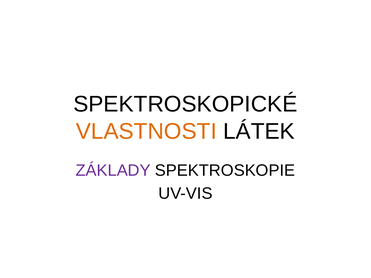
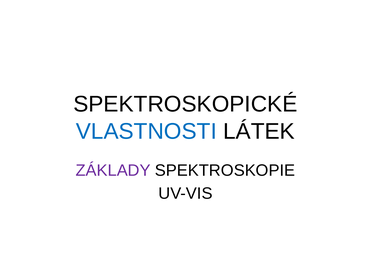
VLASTNOSTI colour: orange -> blue (146, 131)
